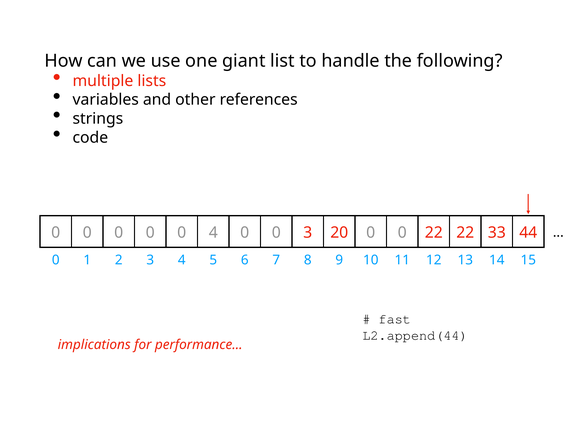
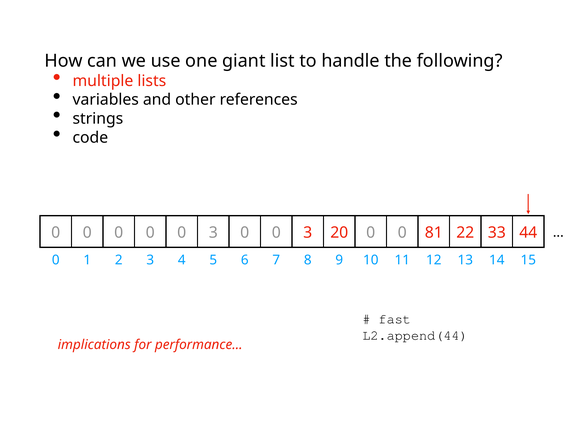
0 0 0 4: 4 -> 3 (213, 233)
0 22: 22 -> 81 (434, 233)
